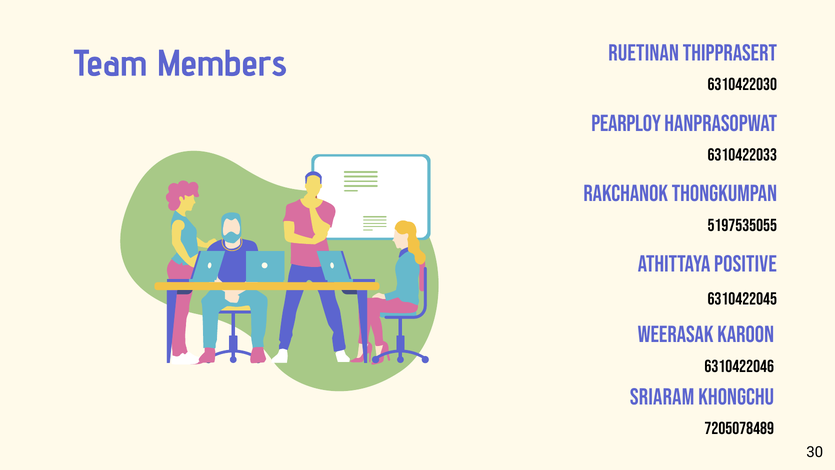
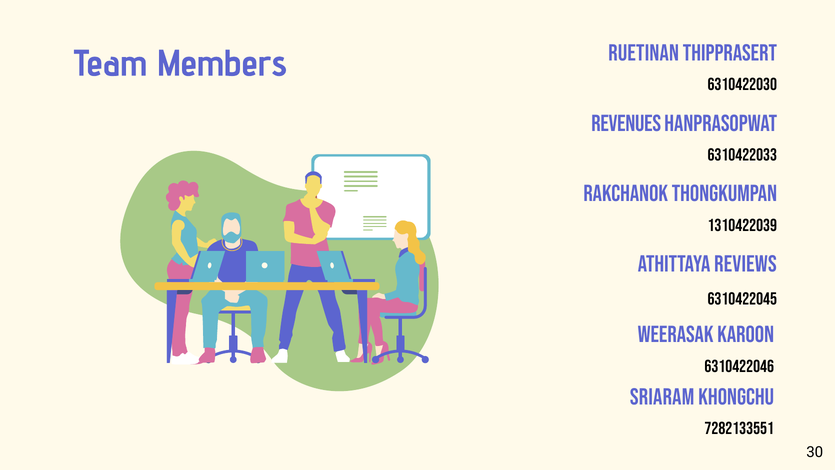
Pearploy: Pearploy -> Revenues (626, 123)
5197535055: 5197535055 -> 1310422039 (742, 225)
Positive: Positive -> Reviews (745, 264)
7205078489: 7205078489 -> 7282133551 (739, 428)
